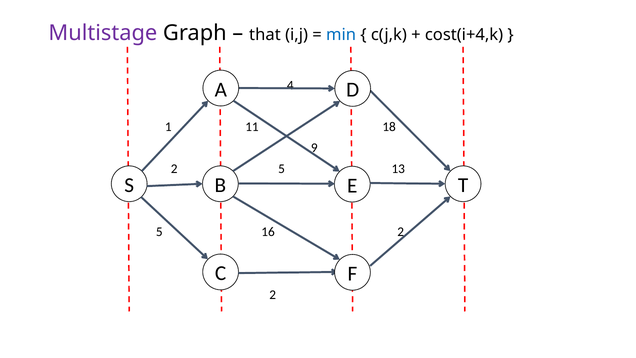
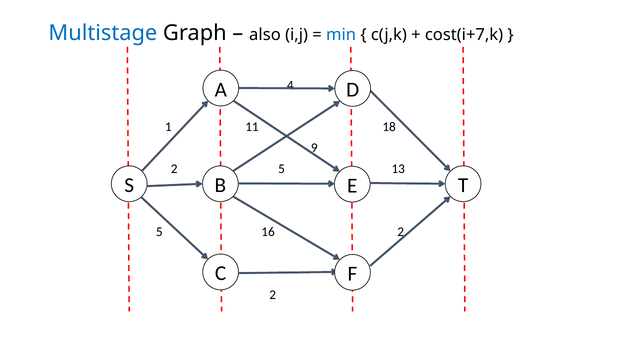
Multistage colour: purple -> blue (103, 33)
that: that -> also (265, 35)
cost(i+4,k: cost(i+4,k -> cost(i+7,k (464, 35)
